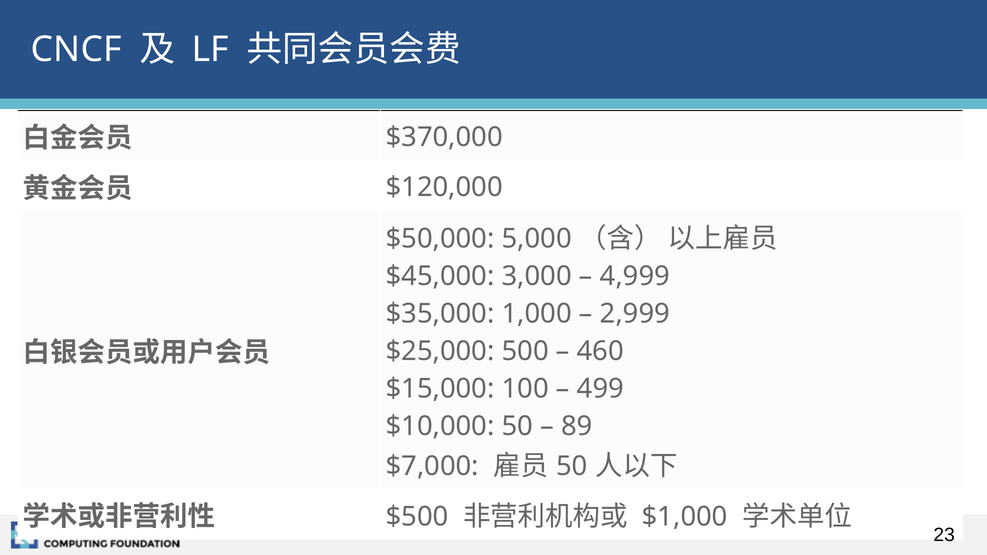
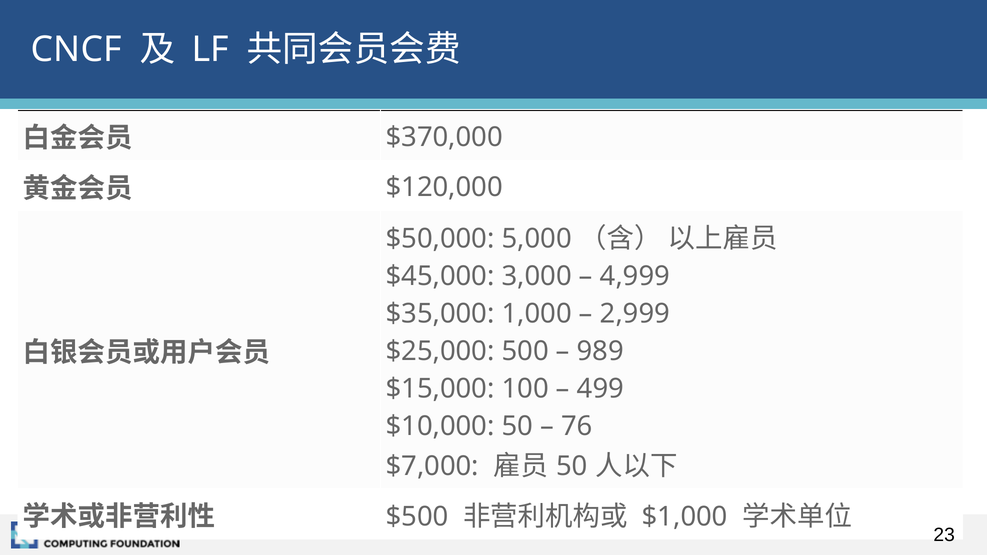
460: 460 -> 989 (600, 351)
89: 89 -> 76 (577, 426)
